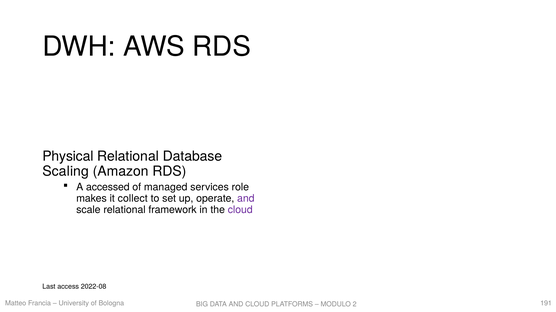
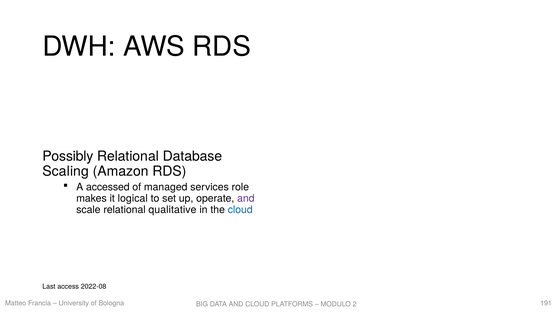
Physical: Physical -> Possibly (68, 157)
collect: collect -> logical (133, 199)
framework: framework -> qualitative (172, 210)
cloud colour: purple -> blue (240, 210)
